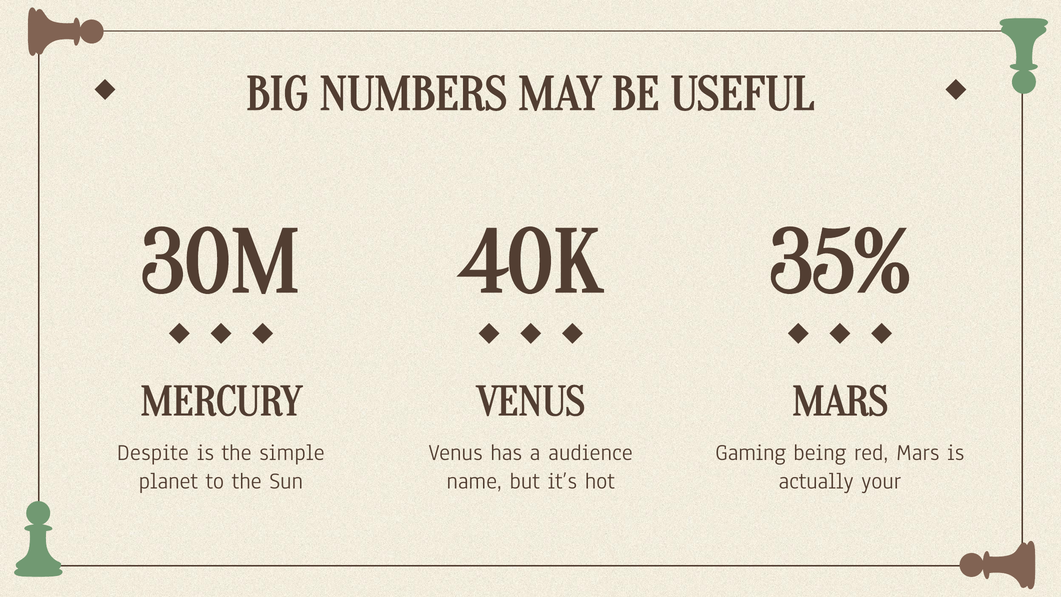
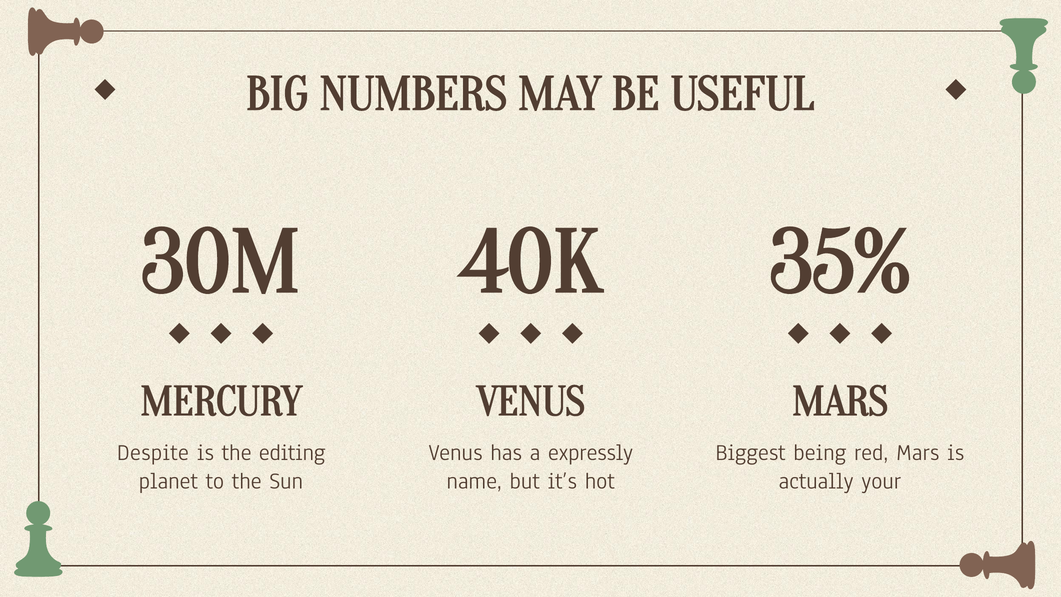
simple: simple -> editing (292, 452)
audience: audience -> expressly (591, 452)
Gaming: Gaming -> Biggest (751, 452)
